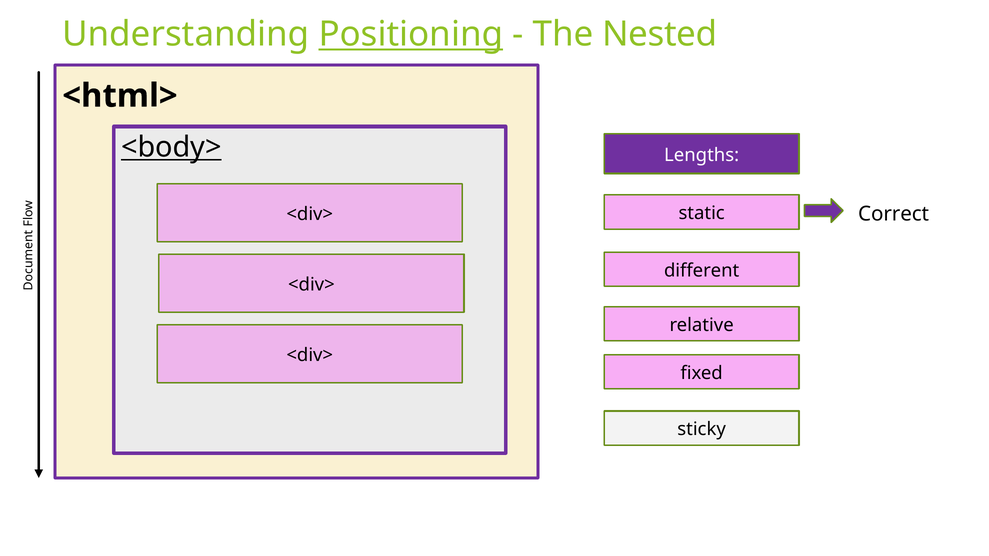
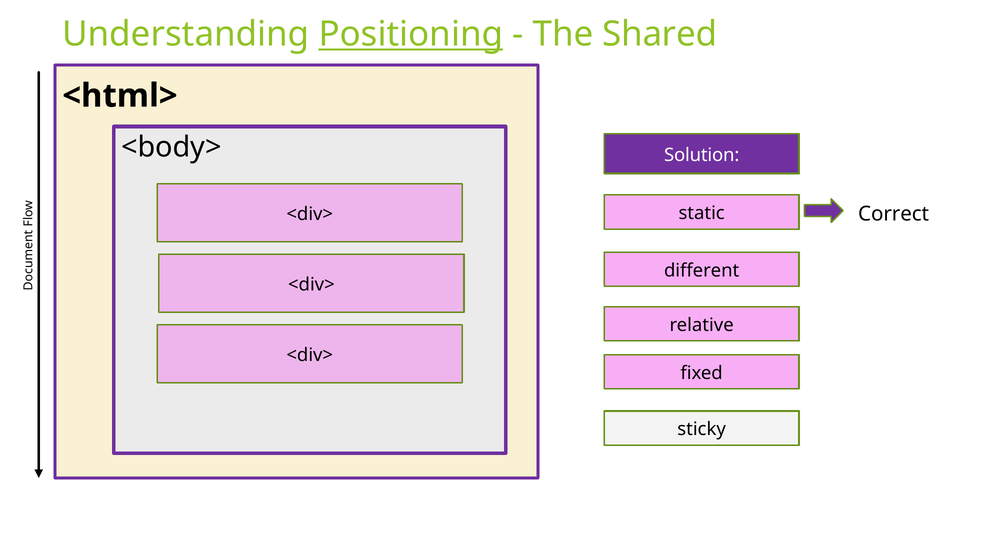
Nested: Nested -> Shared (660, 34)
<body> underline: present -> none (171, 147)
Lengths: Lengths -> Solution (702, 155)
